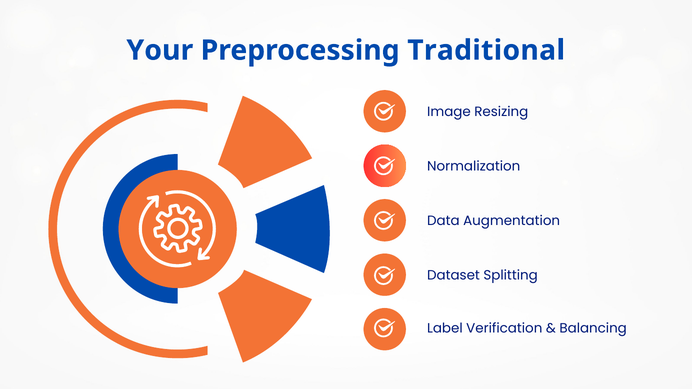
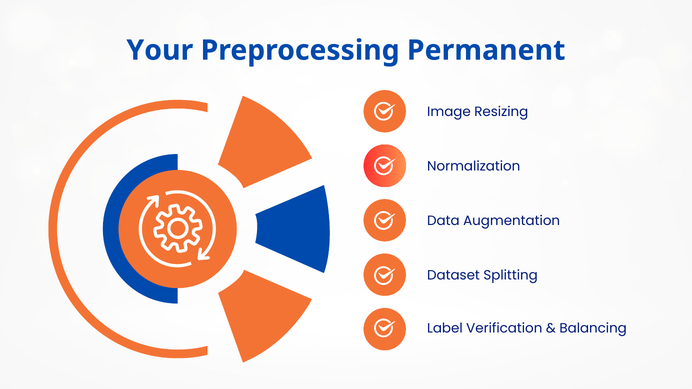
Traditional: Traditional -> Permanent (486, 50)
